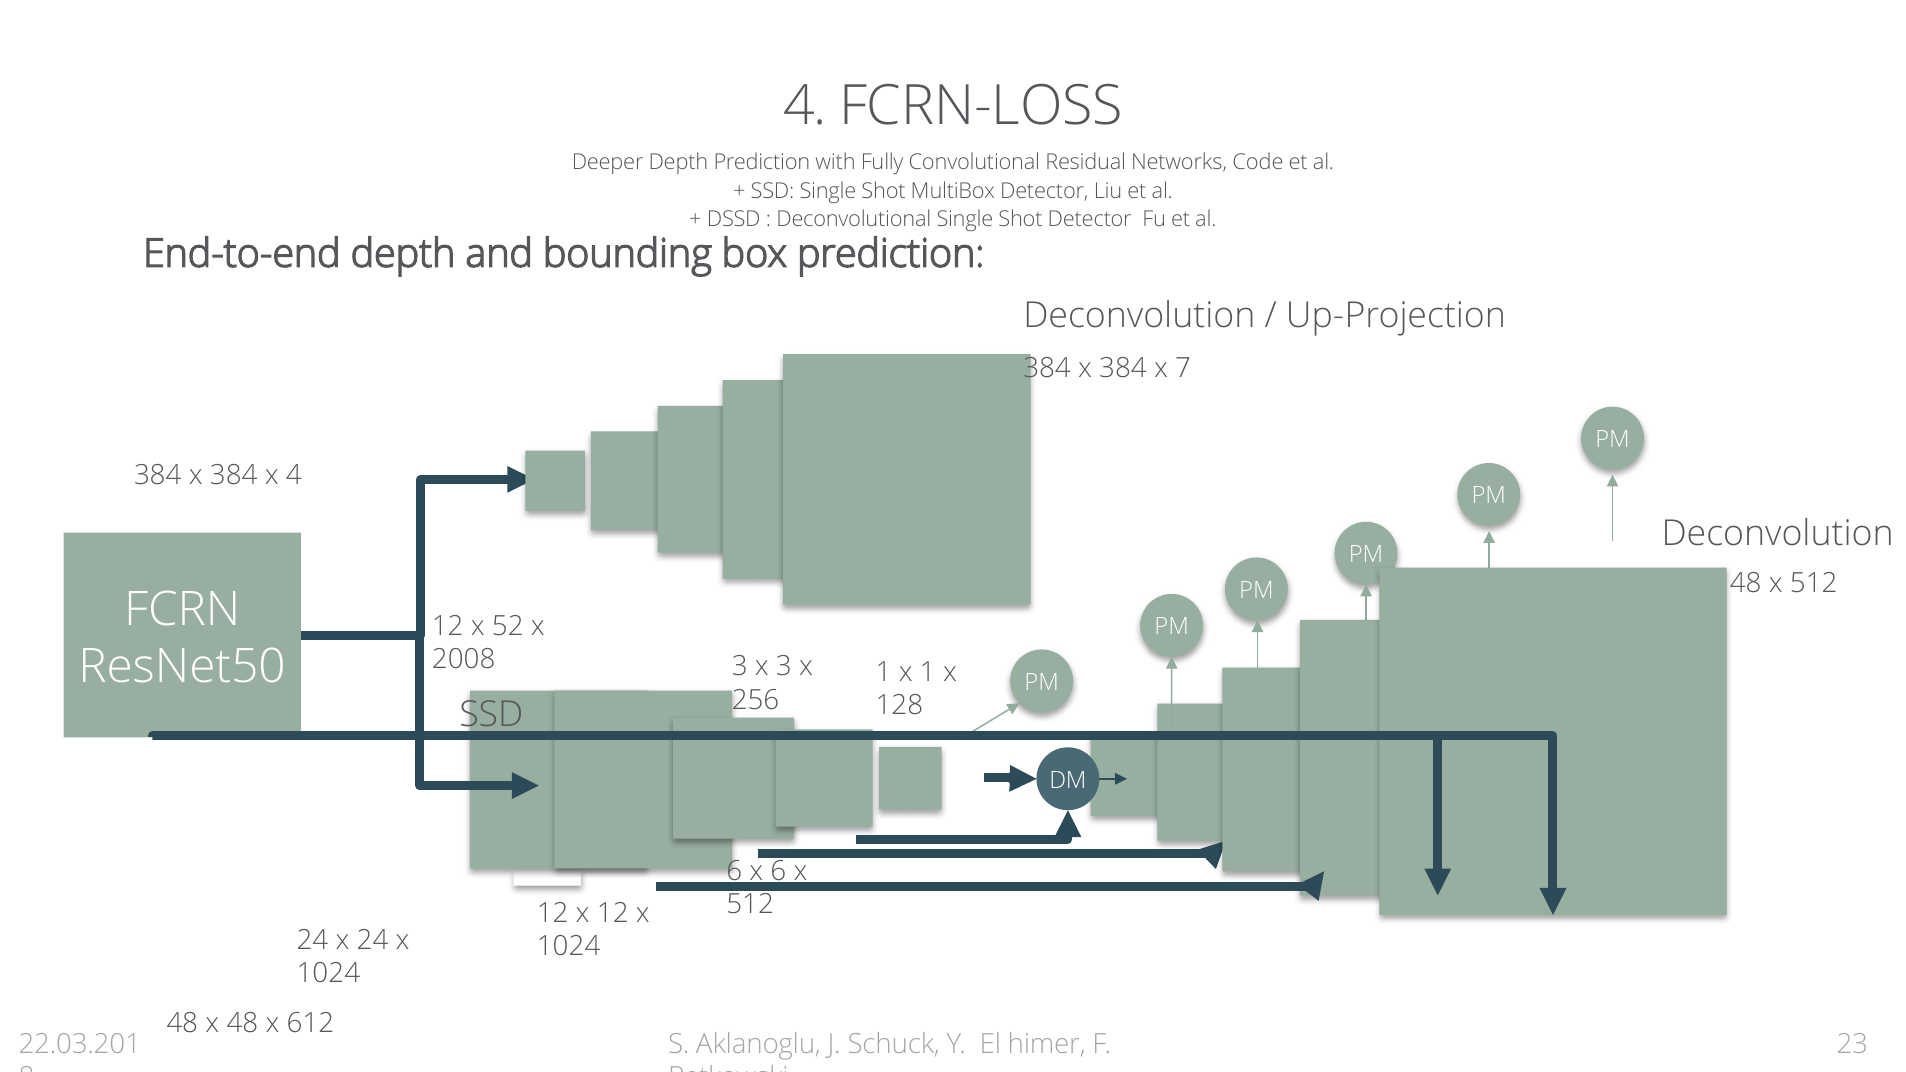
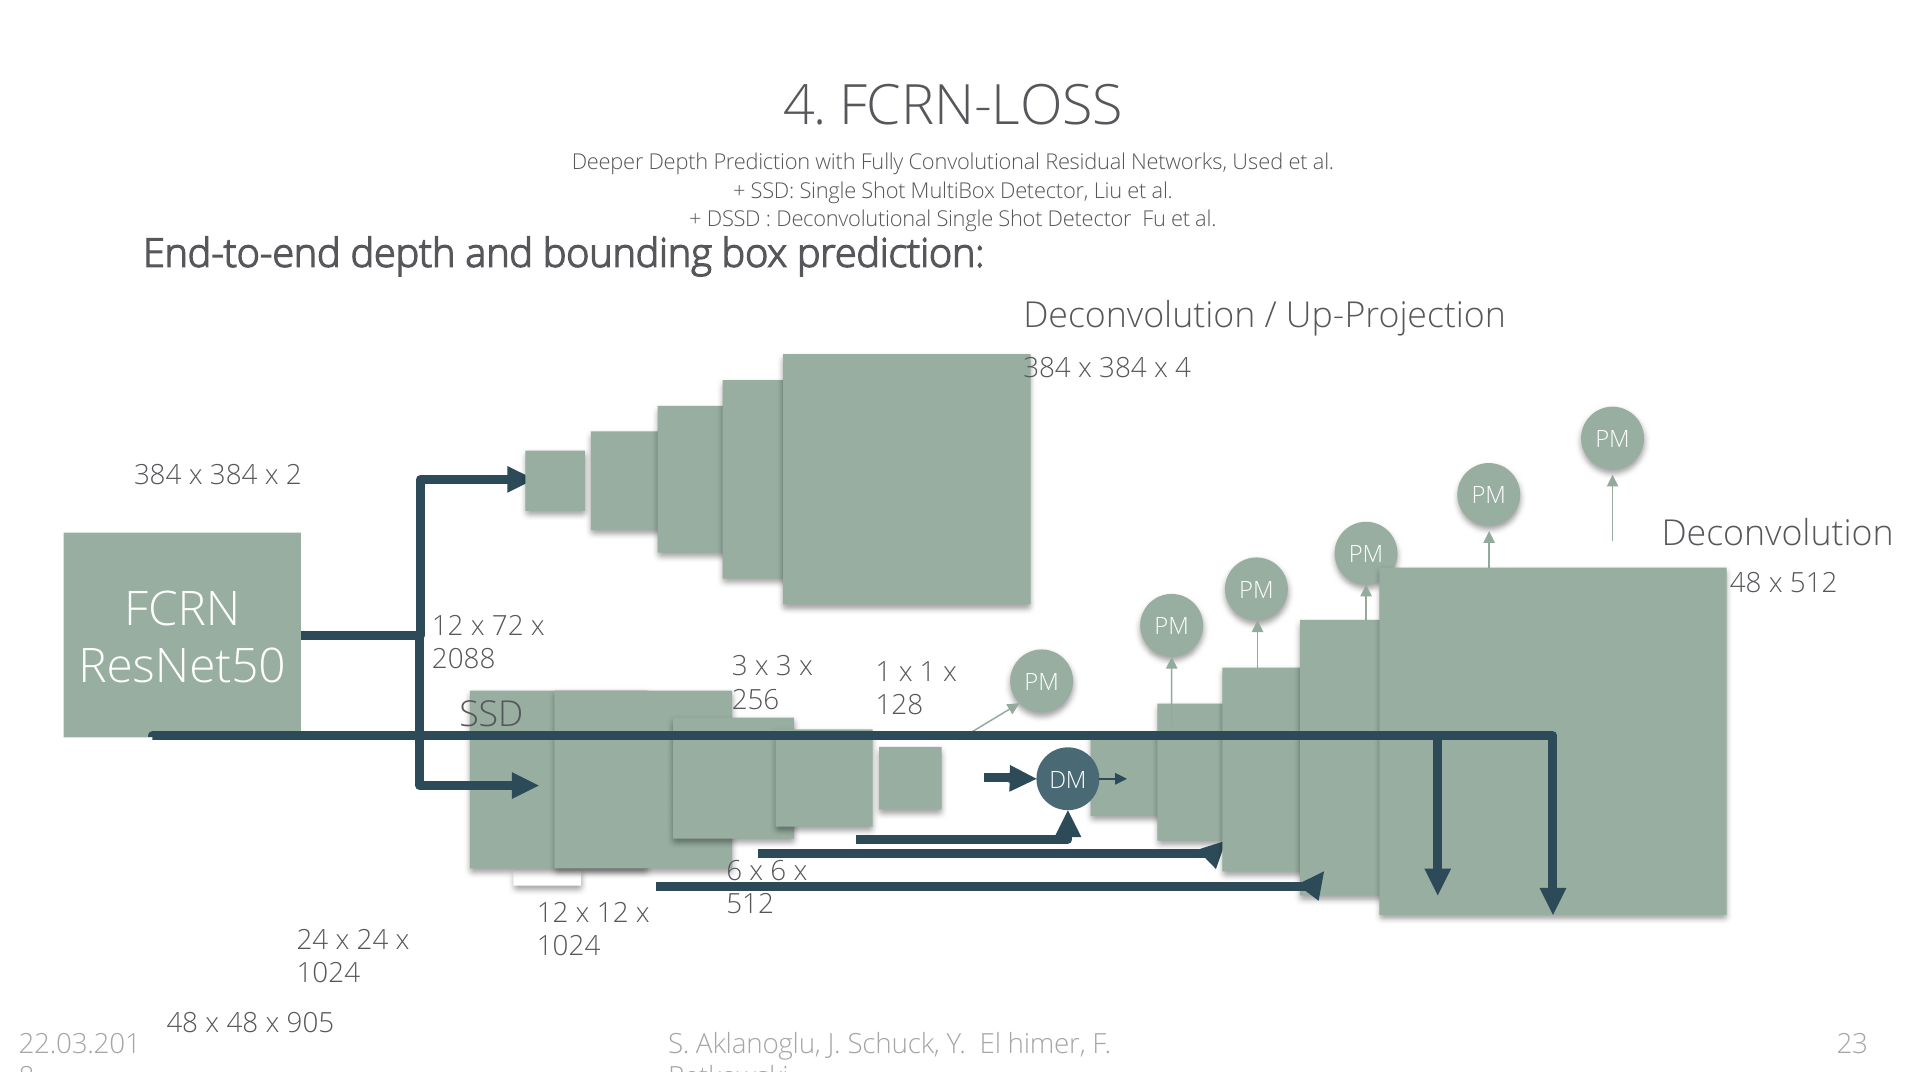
Code: Code -> Used (1258, 163)
x 7: 7 -> 4 (1183, 368)
x 4: 4 -> 2 (294, 476)
52: 52 -> 72 (508, 626)
2008: 2008 -> 2088 (464, 660)
612: 612 -> 905 (310, 1023)
